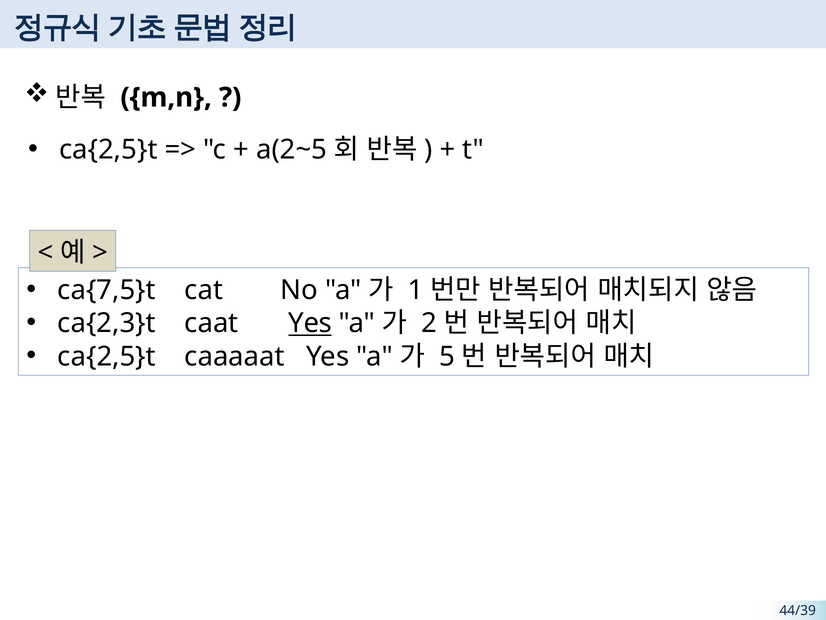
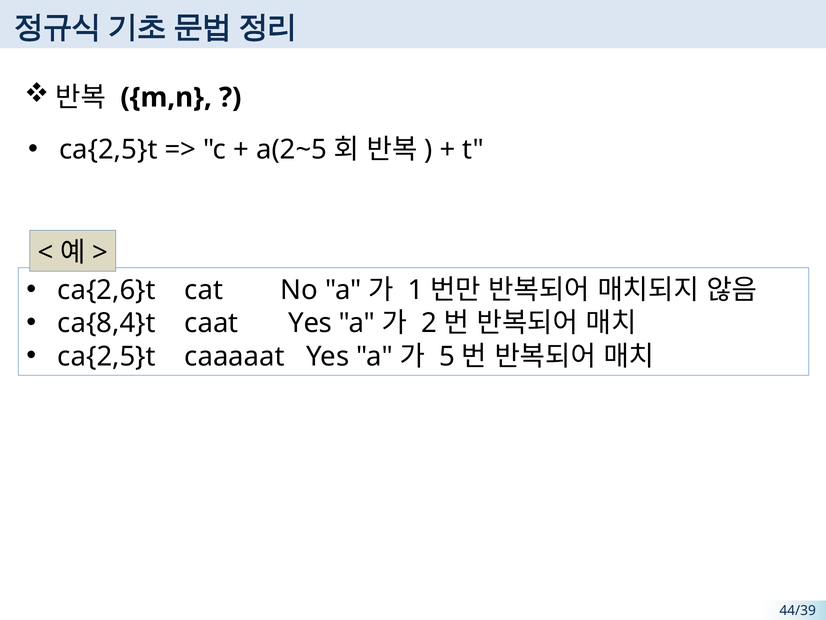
ca{7,5}t: ca{7,5}t -> ca{2,6}t (107, 290)
ca{2,3}t: ca{2,3}t -> ca{8,4}t (107, 323)
Yes underline: present -> none (310, 323)
